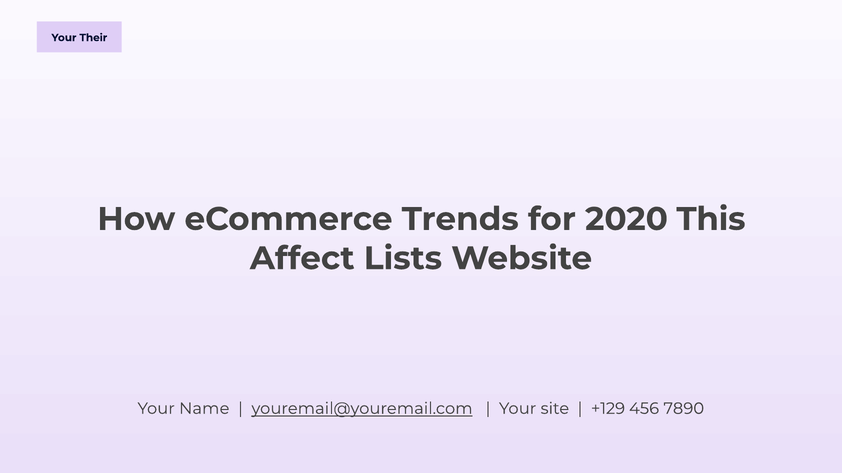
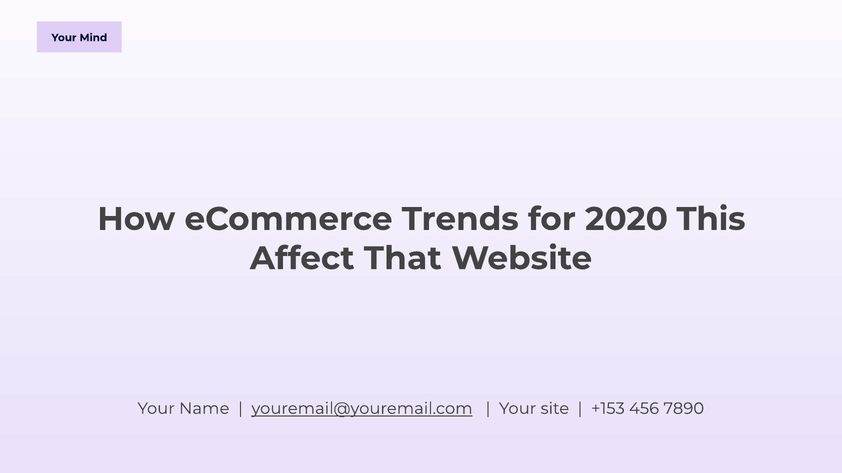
Their: Their -> Mind (93, 38)
Lists: Lists -> That (403, 259)
+129: +129 -> +153 (608, 409)
